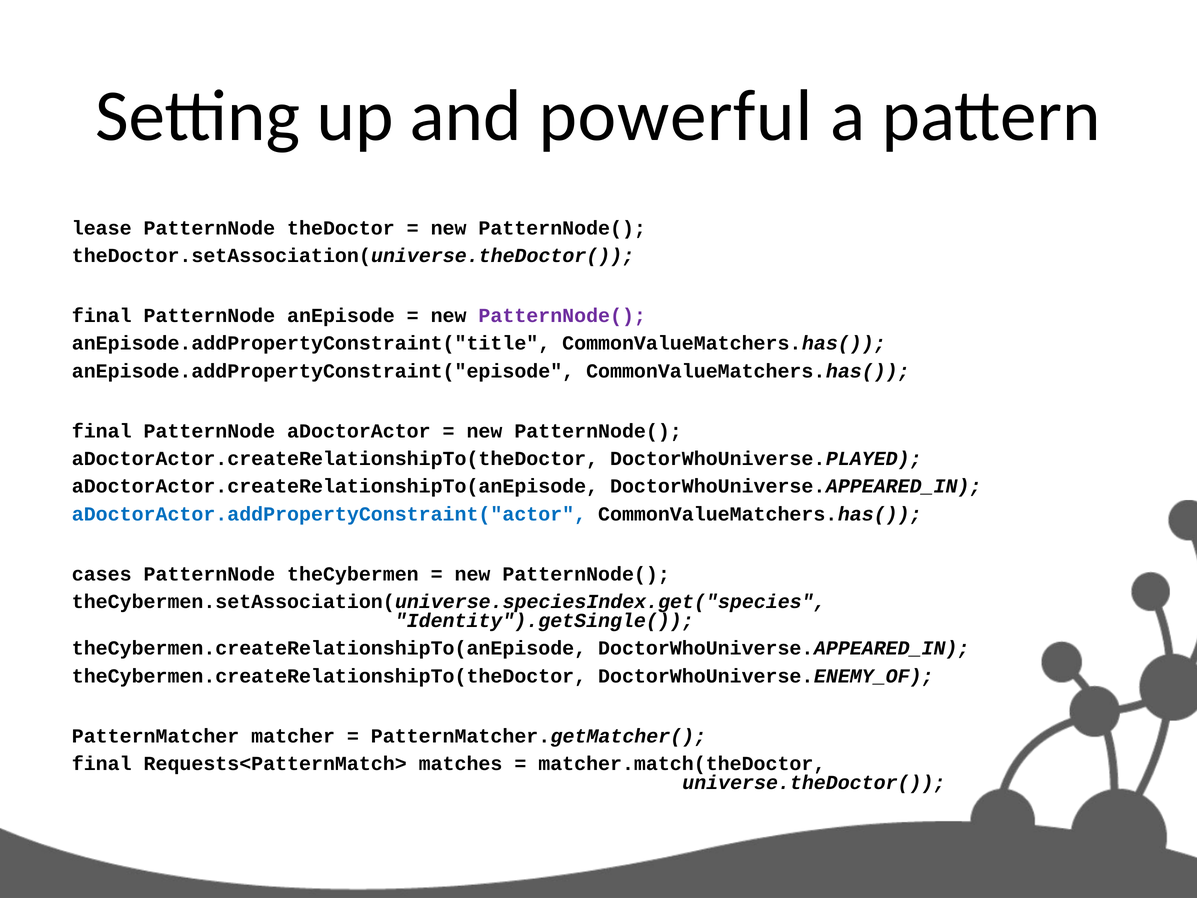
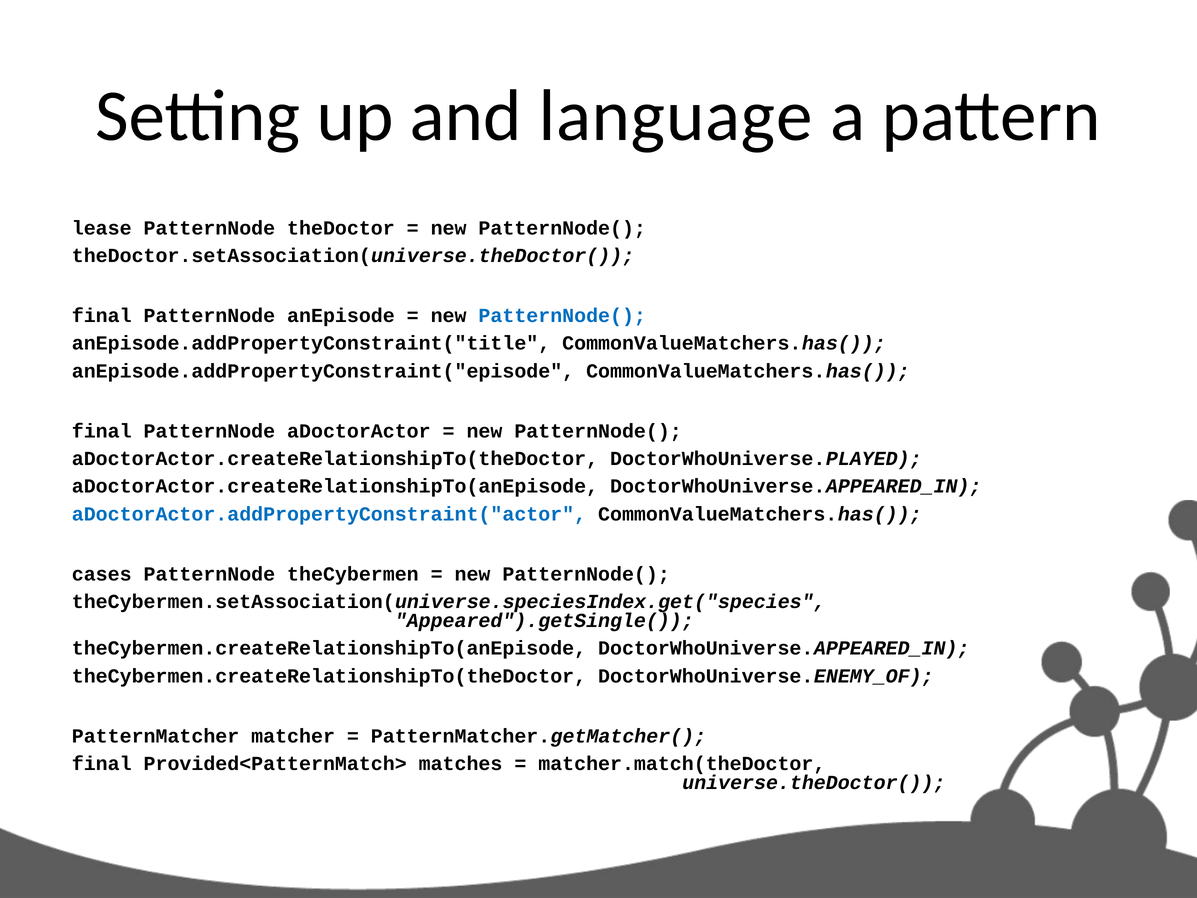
powerful: powerful -> language (676, 116)
PatternNode( colour: purple -> blue (562, 316)
Identity").getSingle(: Identity").getSingle( -> Appeared").getSingle( (544, 621)
Requests<PatternMatch>: Requests<PatternMatch> -> Provided<PatternMatch> (275, 763)
